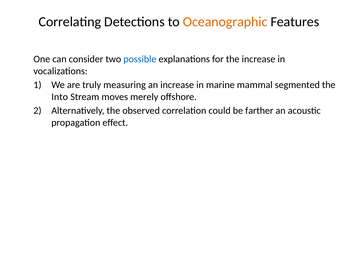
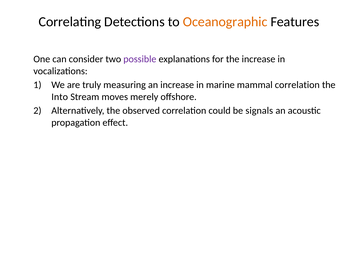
possible colour: blue -> purple (140, 59)
mammal segmented: segmented -> correlation (297, 85)
farther: farther -> signals (259, 111)
